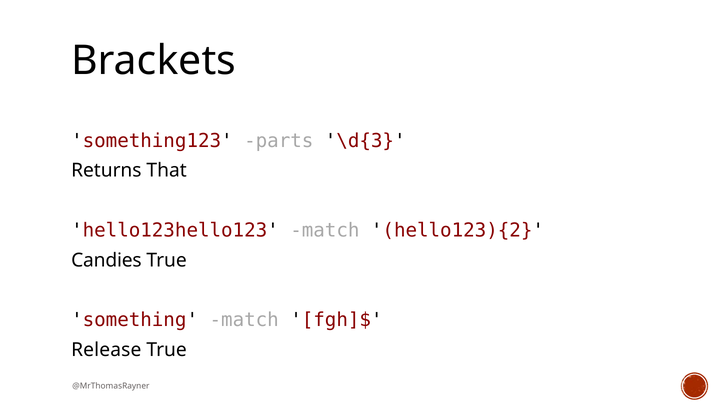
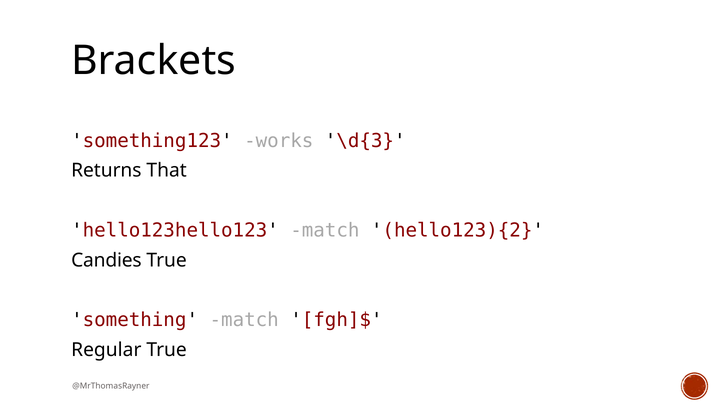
parts: parts -> works (279, 141)
Release: Release -> Regular (106, 350)
